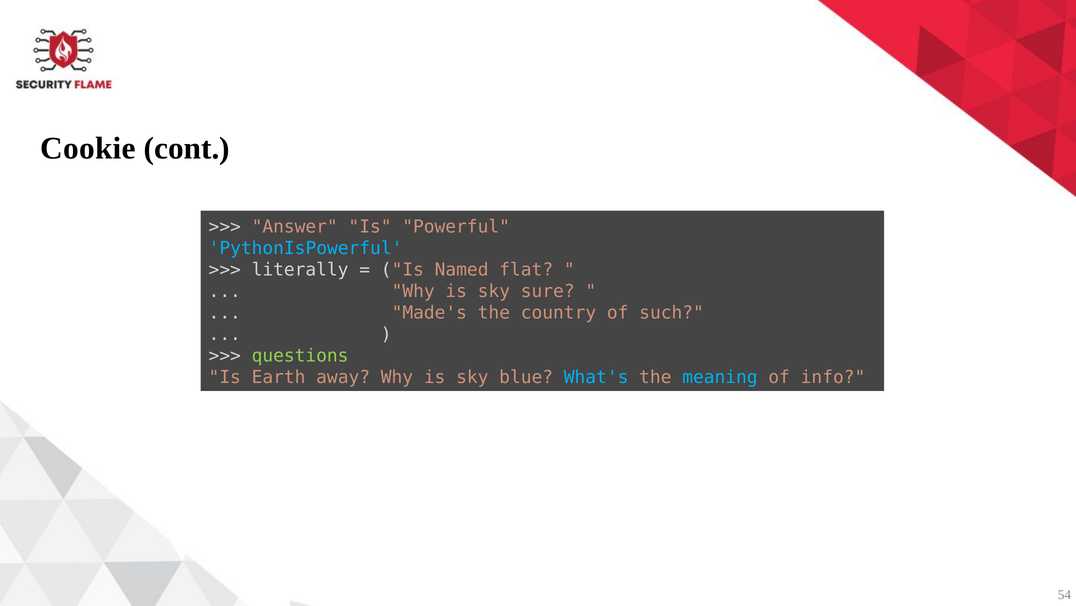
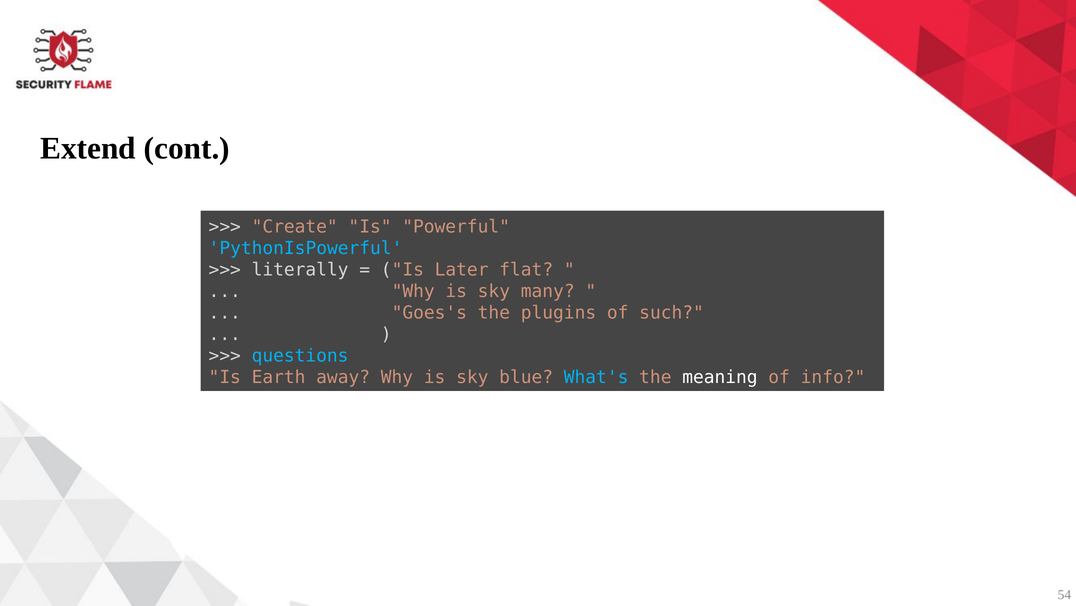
Cookie: Cookie -> Extend (88, 148)
Answer: Answer -> Create (295, 226)
Named: Named -> Later (462, 269)
sure: sure -> many (548, 291)
Made's: Made's -> Goes's (429, 312)
country: country -> plugins (558, 312)
questions colour: light green -> light blue (300, 355)
meaning colour: light blue -> white (720, 377)
